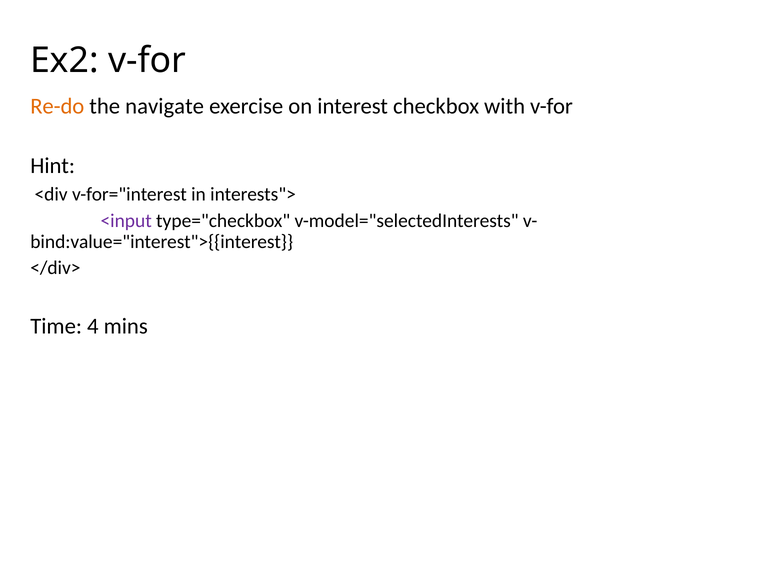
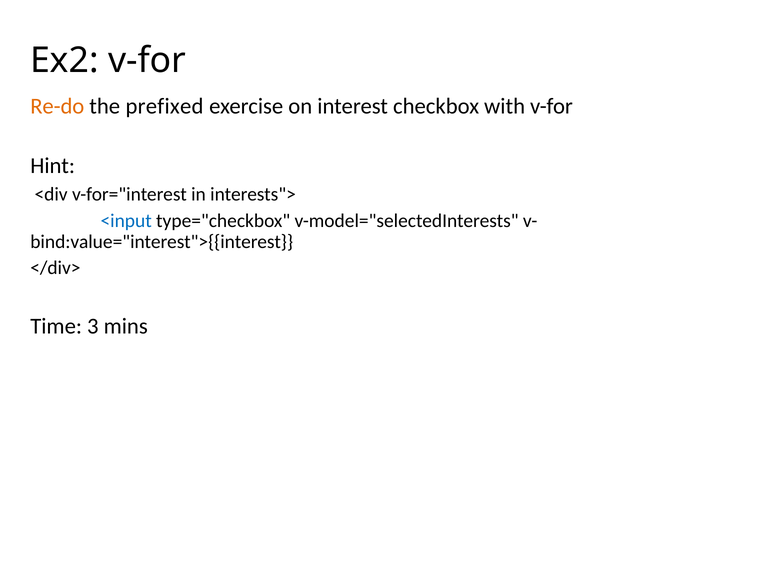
navigate: navigate -> prefixed (165, 106)
<input colour: purple -> blue (126, 220)
4: 4 -> 3 (93, 326)
